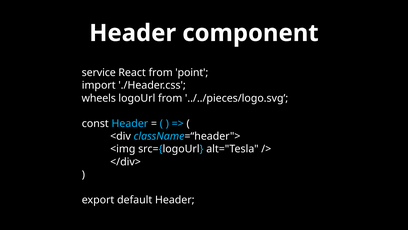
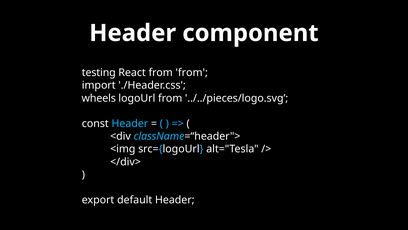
service: service -> testing (99, 73)
from point: point -> from (192, 73)
